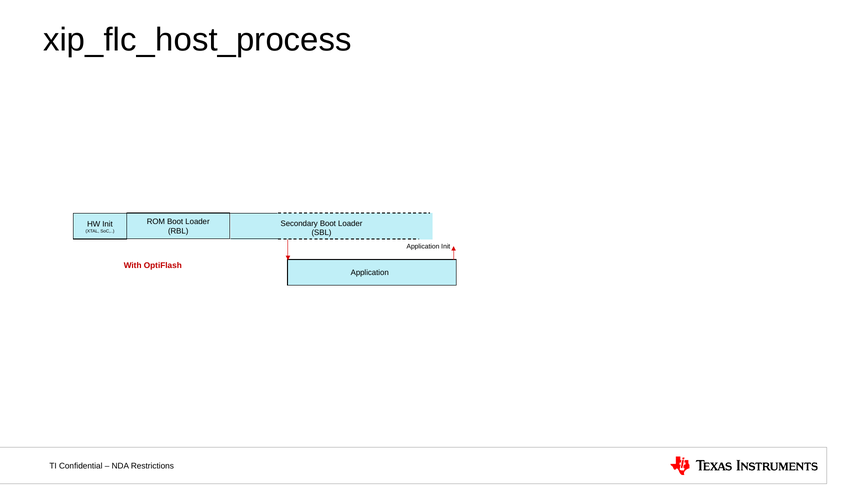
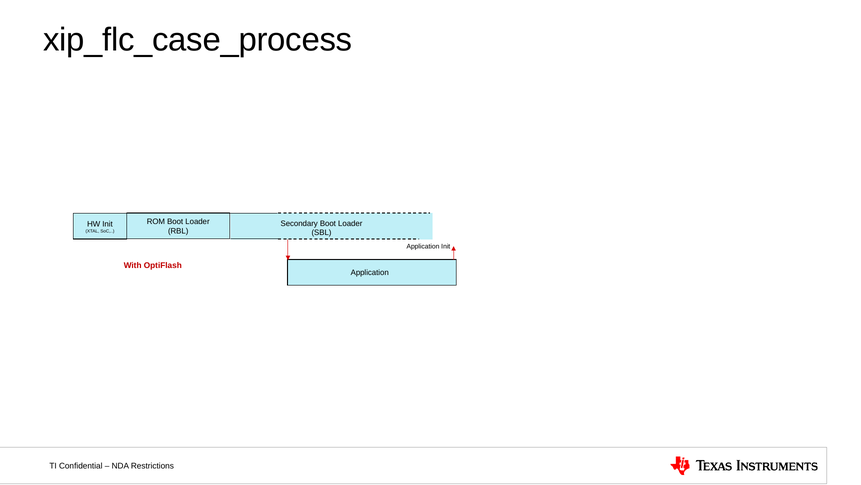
xip_flc_host_process: xip_flc_host_process -> xip_flc_case_process (198, 40)
